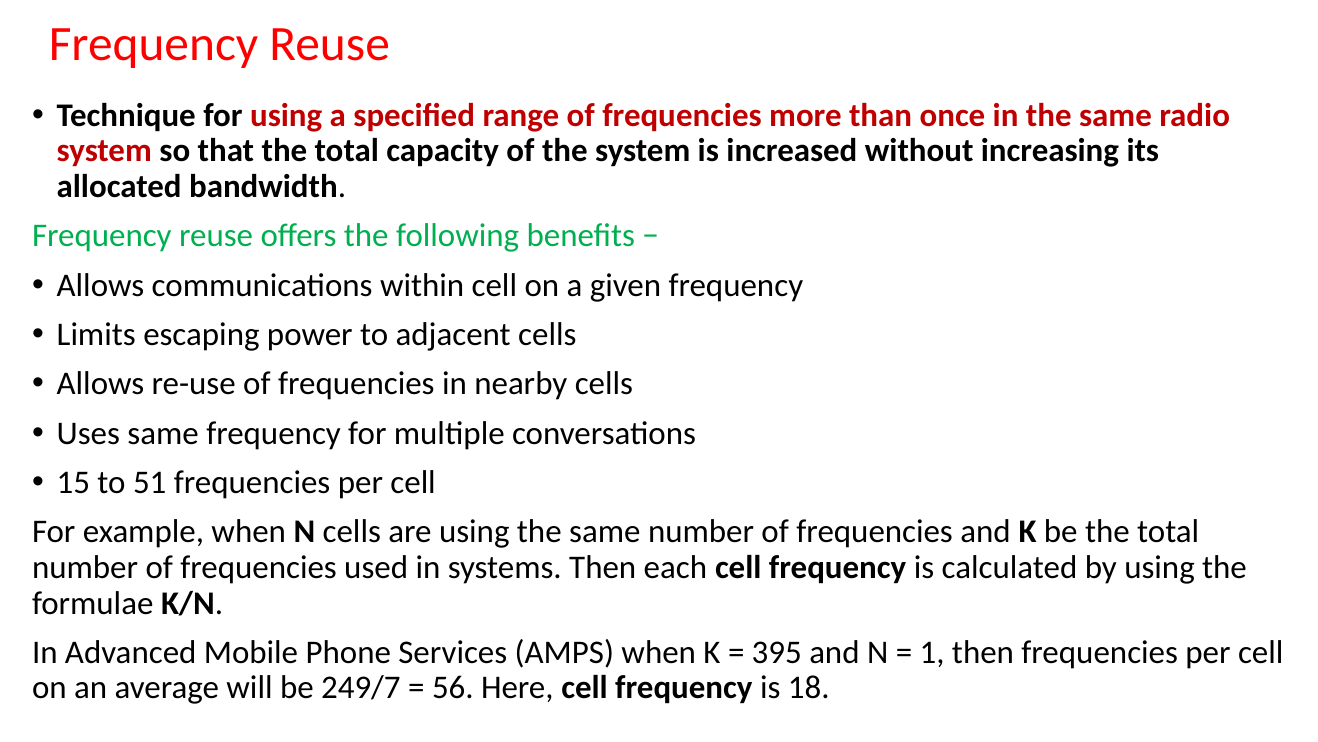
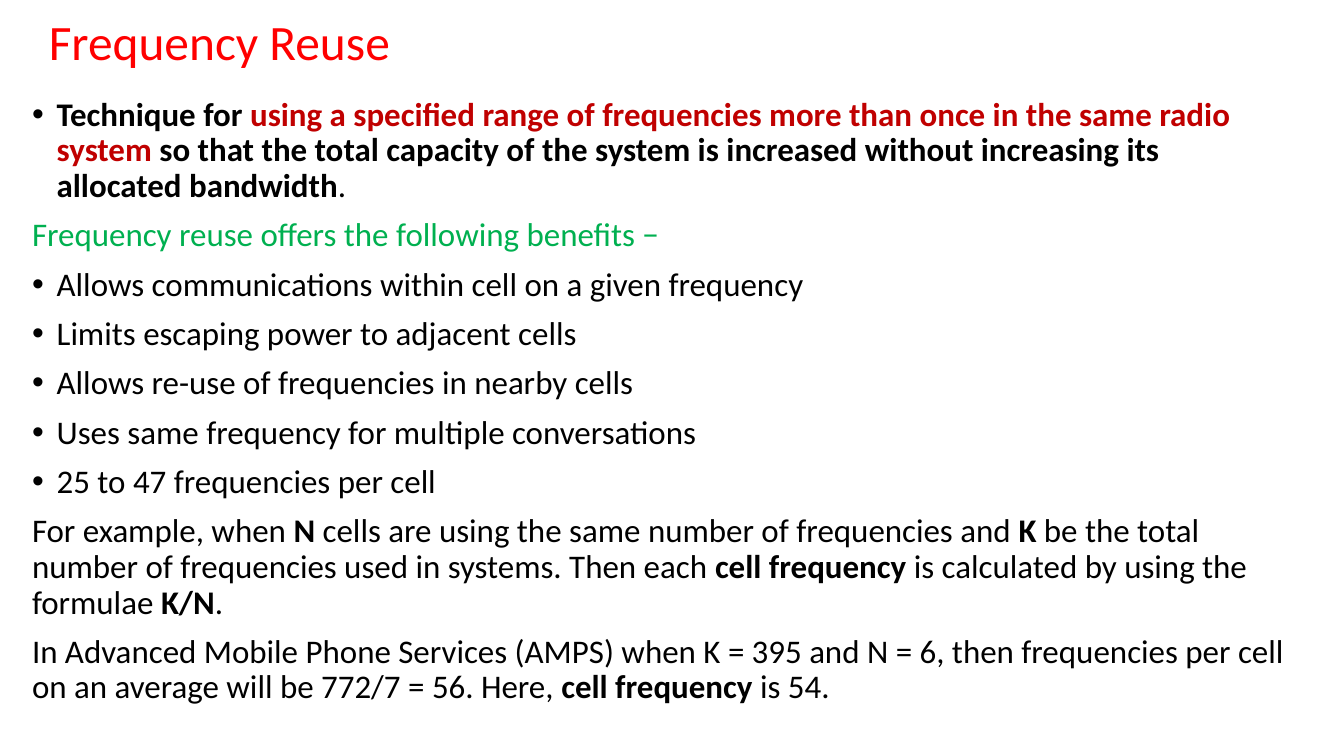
15: 15 -> 25 (73, 482)
51: 51 -> 47 (150, 482)
1: 1 -> 6 (932, 652)
249/7: 249/7 -> 772/7 (361, 687)
18: 18 -> 54 (809, 687)
